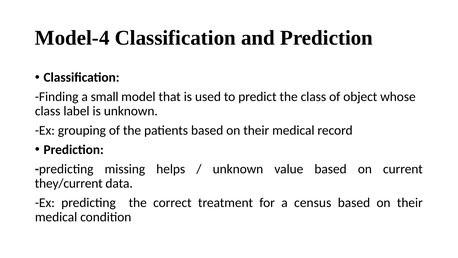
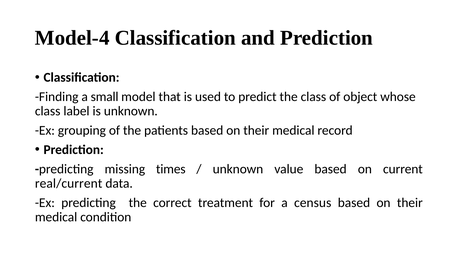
helps: helps -> times (171, 169)
they/current: they/current -> real/current (69, 183)
